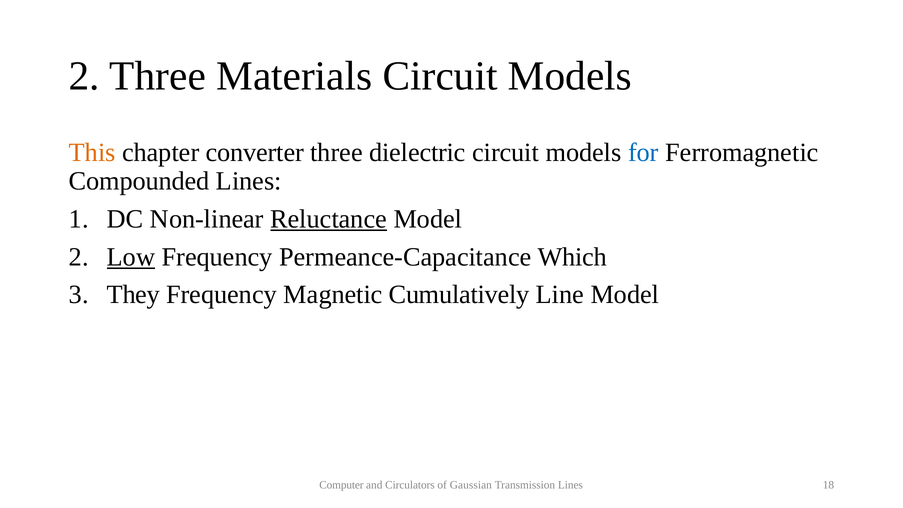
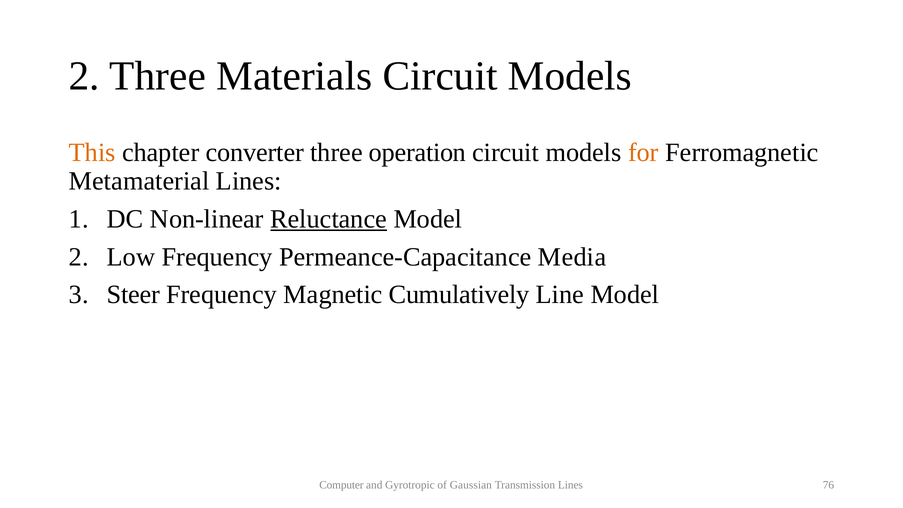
dielectric: dielectric -> operation (418, 153)
for colour: blue -> orange (643, 153)
Compounded: Compounded -> Metamaterial (139, 181)
Low underline: present -> none (131, 257)
Which: Which -> Media (572, 257)
They: They -> Steer (133, 295)
Circulators: Circulators -> Gyrotropic (410, 485)
18: 18 -> 76 (828, 485)
